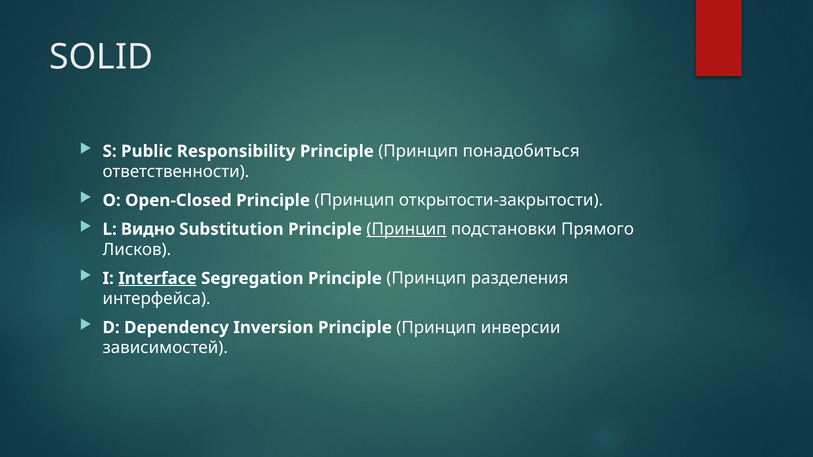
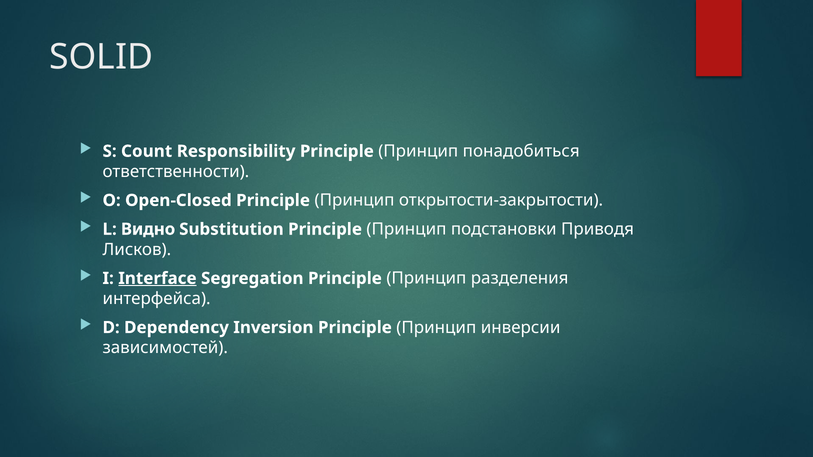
Public: Public -> Count (147, 151)
Принцип underline: present -> none (406, 229)
Прямого: Прямого -> Приводя (597, 229)
